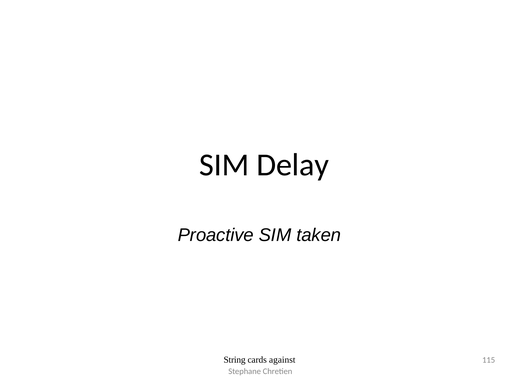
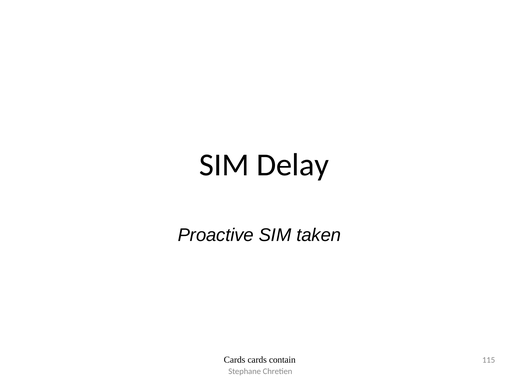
String: String -> Cards (235, 360)
against: against -> contain (282, 360)
